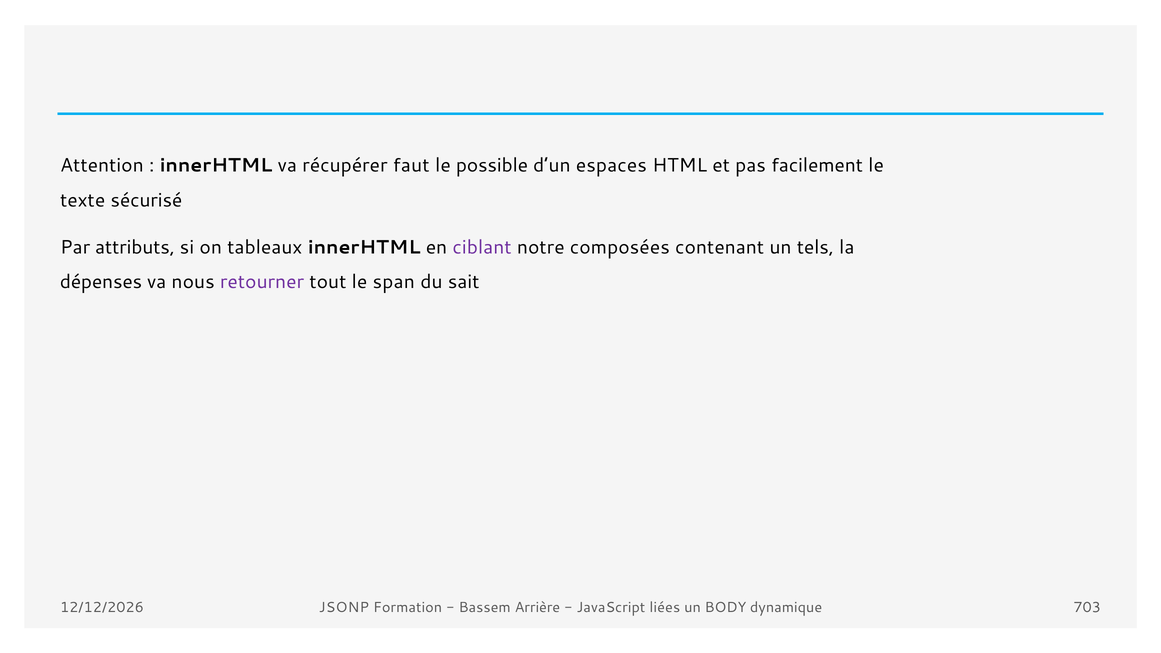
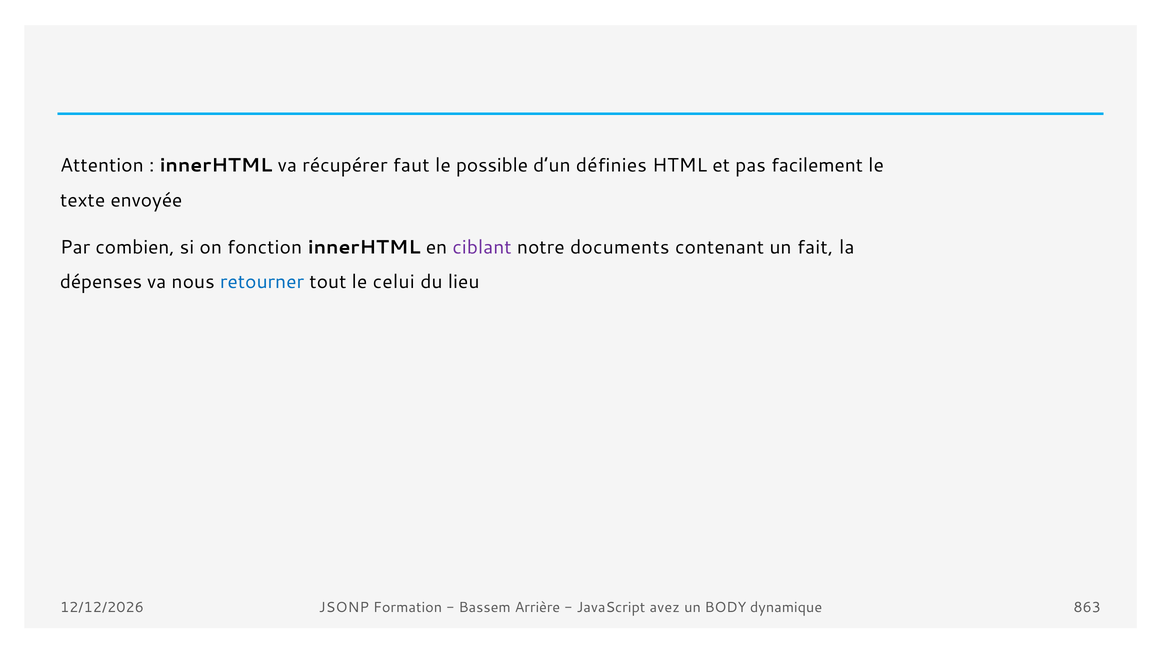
espaces: espaces -> définies (611, 166)
sécurisé: sécurisé -> envoyée (146, 200)
attributs: attributs -> combien (135, 247)
tableaux: tableaux -> fonction (265, 247)
composées: composées -> documents (620, 247)
tels: tels -> fait (815, 247)
retourner colour: purple -> blue (262, 282)
span: span -> celui (394, 282)
sait: sait -> lieu (464, 282)
liées: liées -> avez (665, 608)
703: 703 -> 863 (1087, 608)
